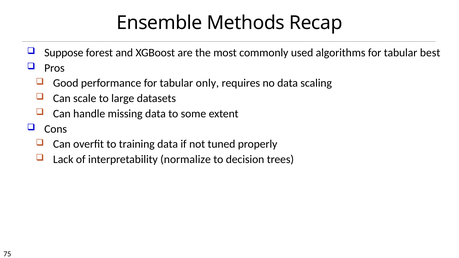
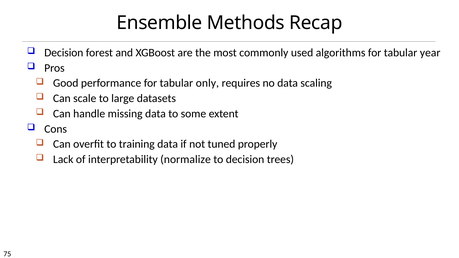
Suppose: Suppose -> Decision (64, 53)
best: best -> year (430, 53)
